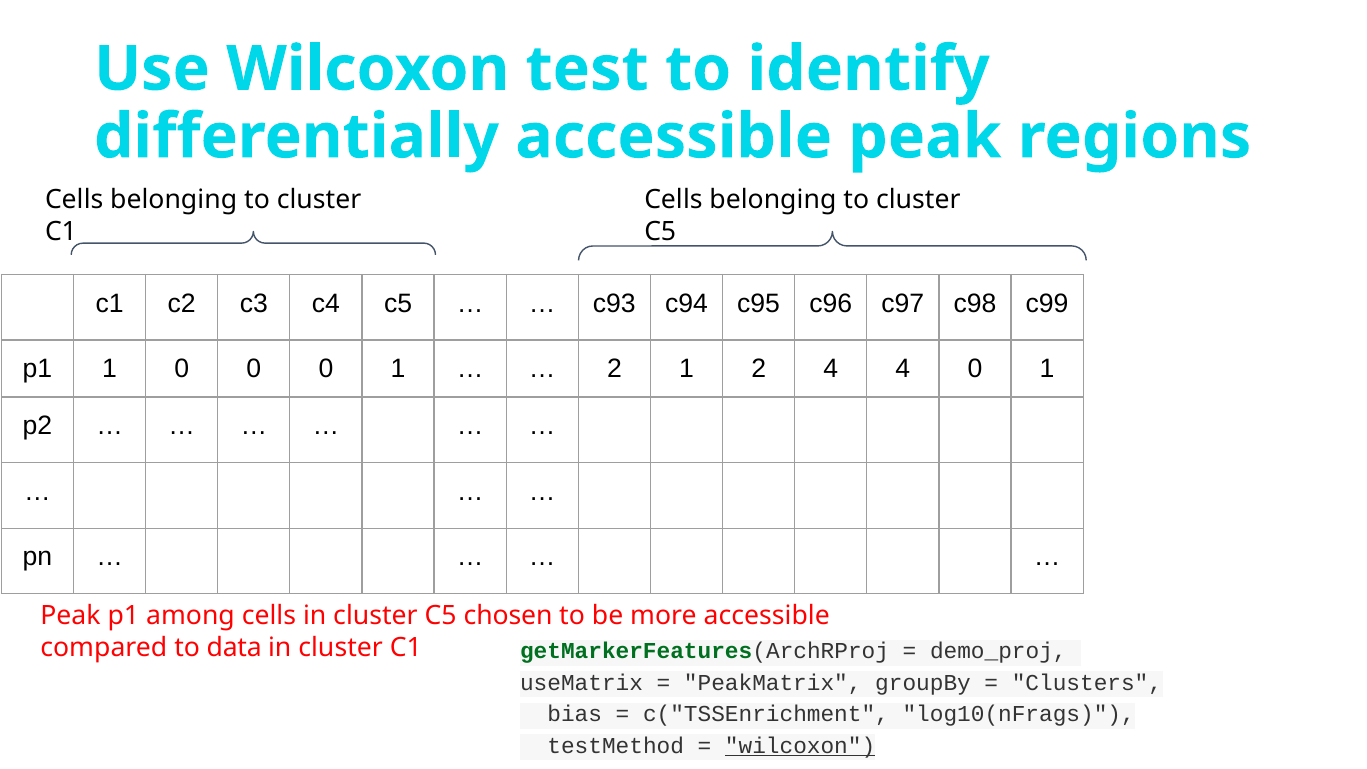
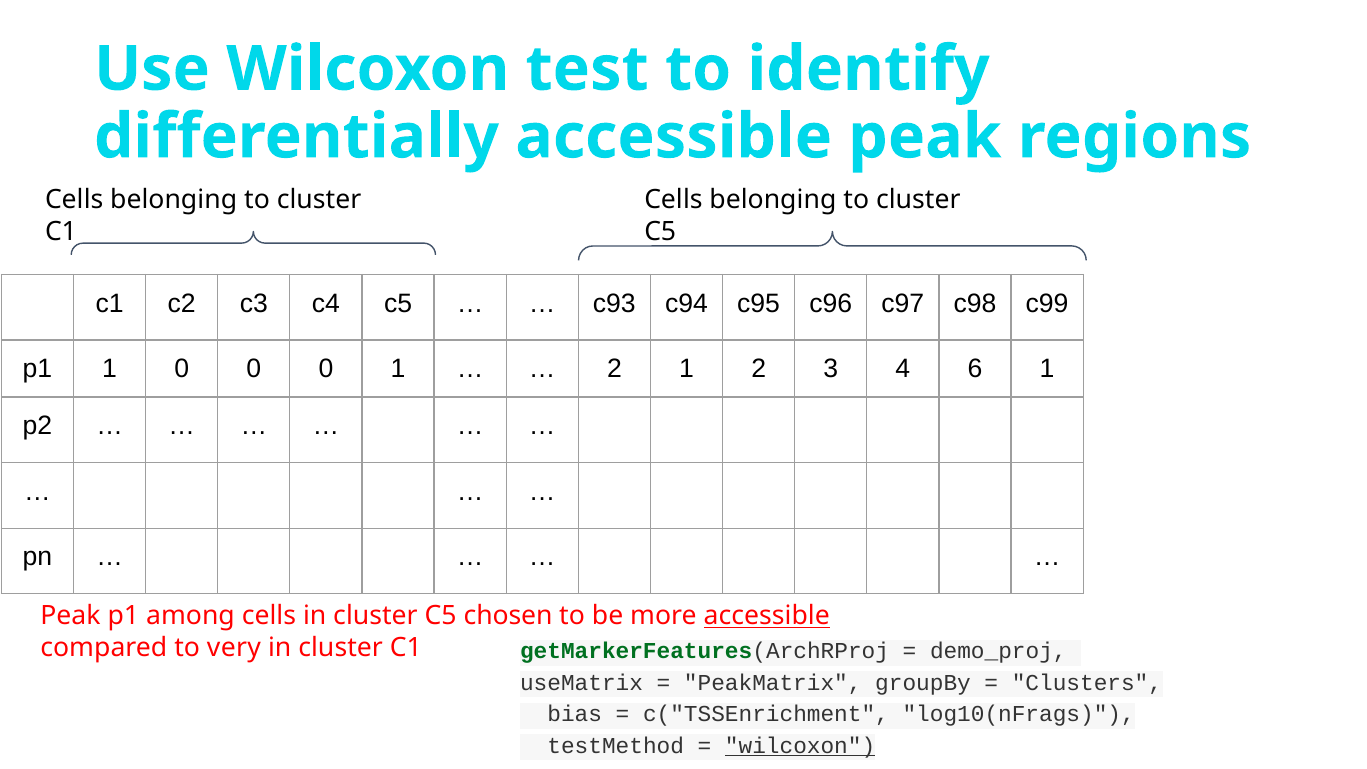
2 4: 4 -> 3 (831, 369)
4 0: 0 -> 6 (975, 369)
accessible underline: none -> present (767, 616)
data: data -> very (234, 648)
